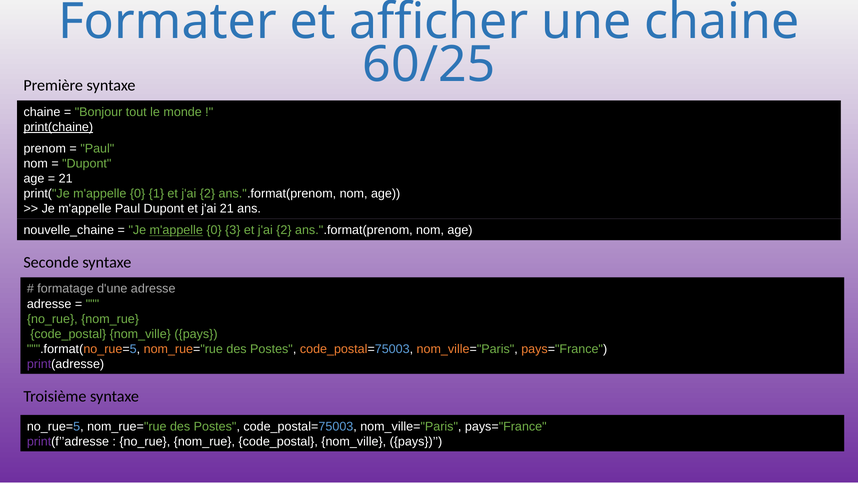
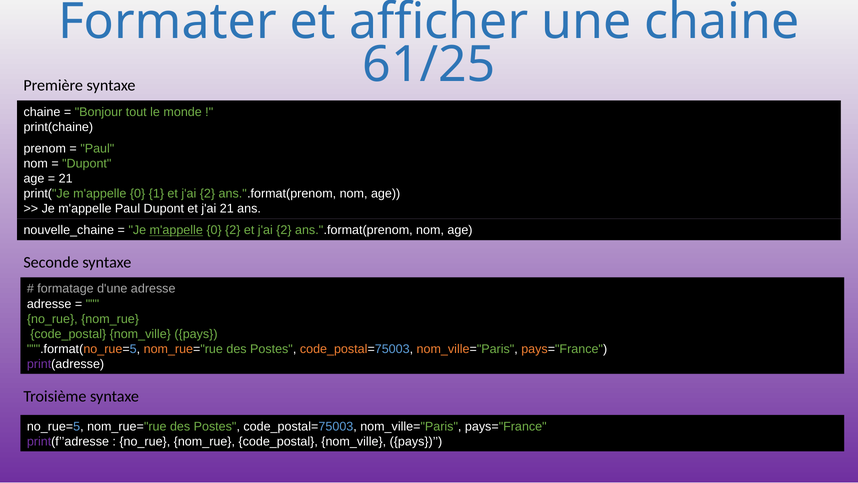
60/25: 60/25 -> 61/25 (429, 65)
print(chaine underline: present -> none (58, 127)
0 3: 3 -> 2 (233, 230)
